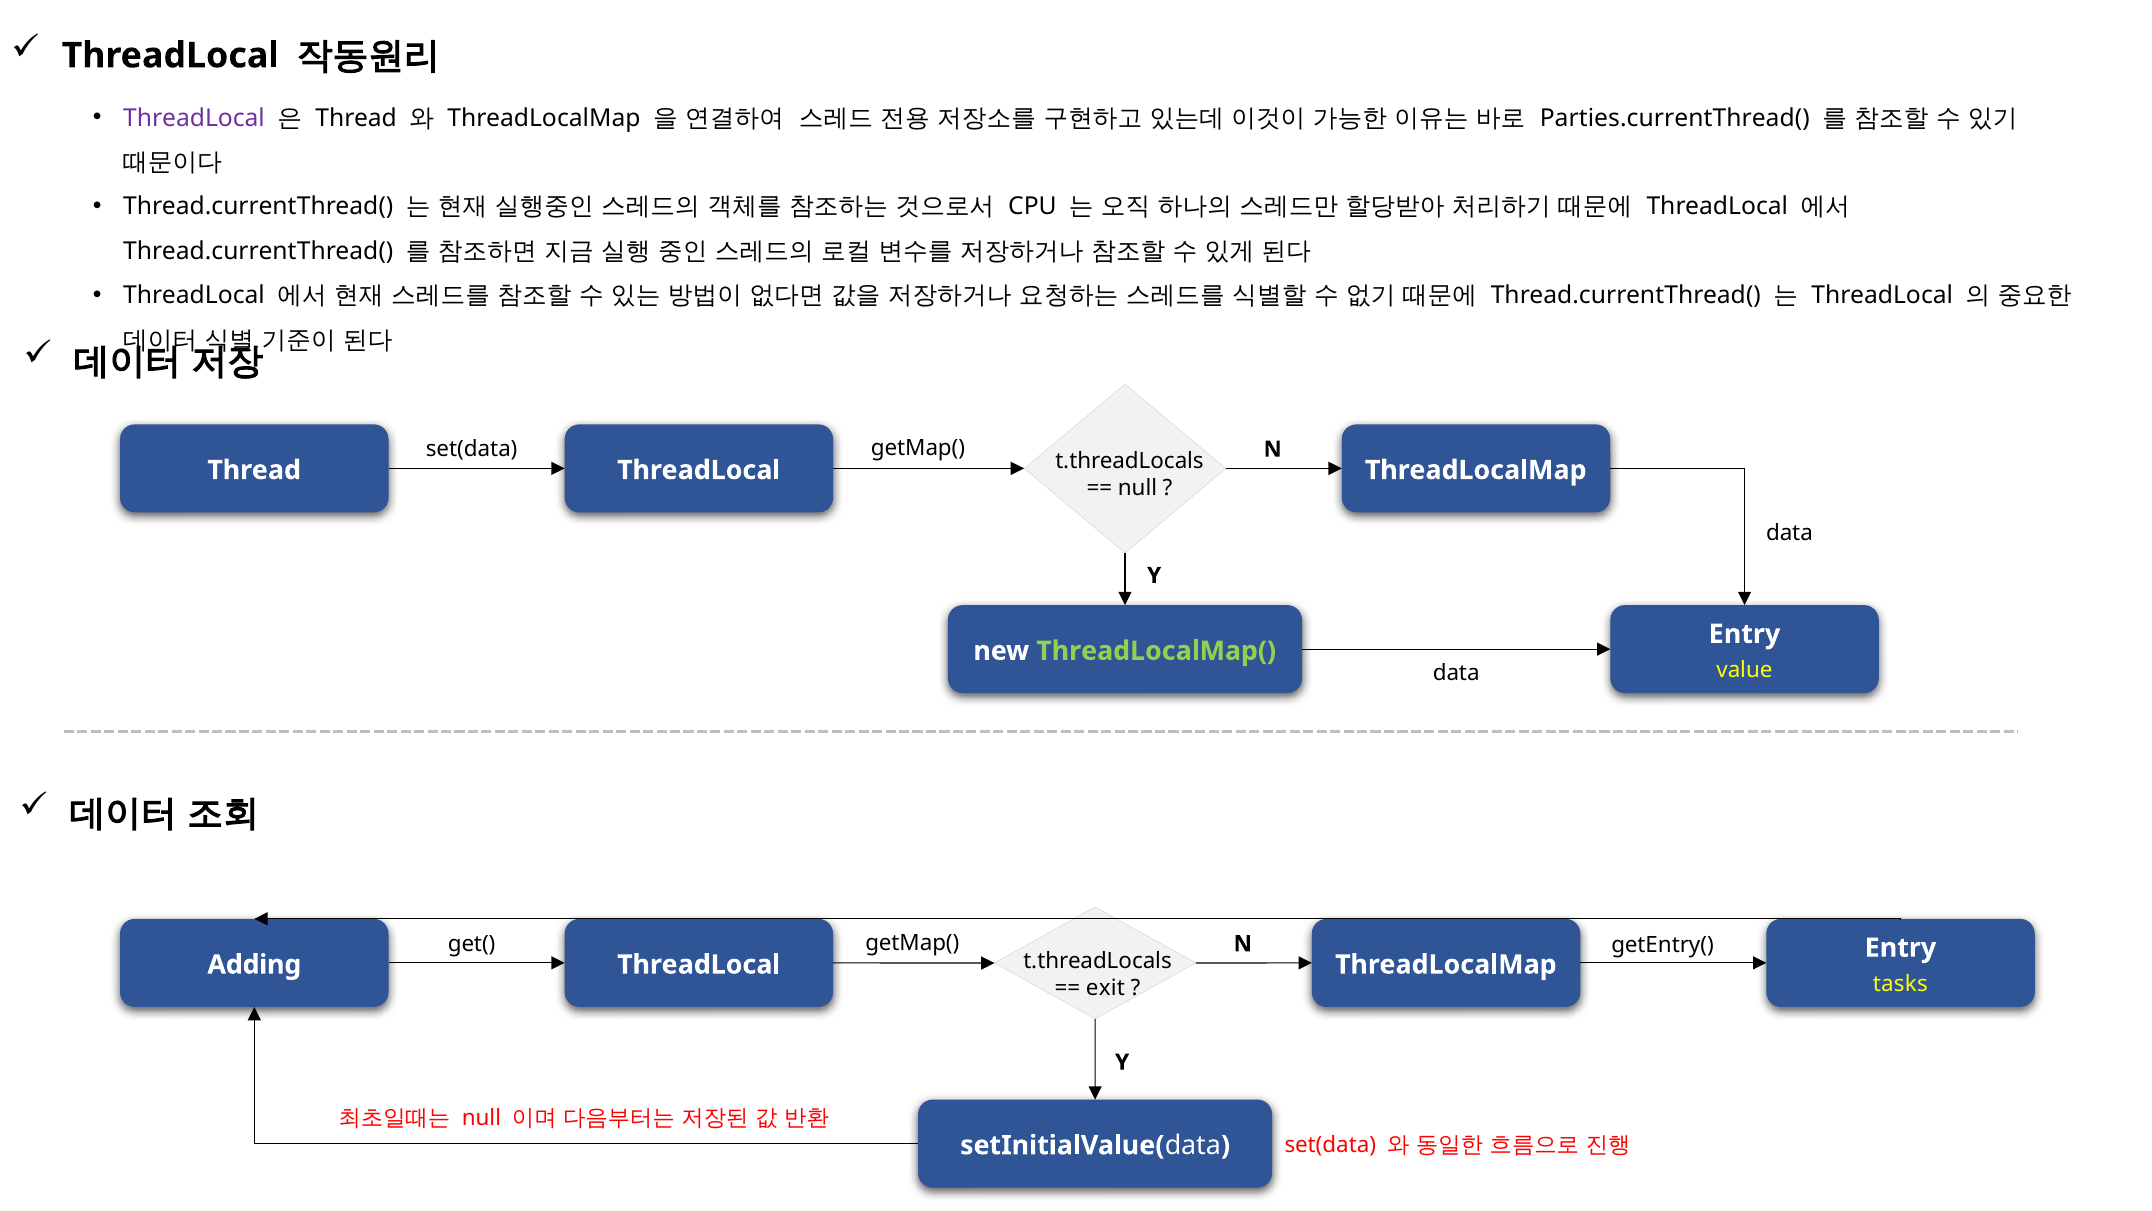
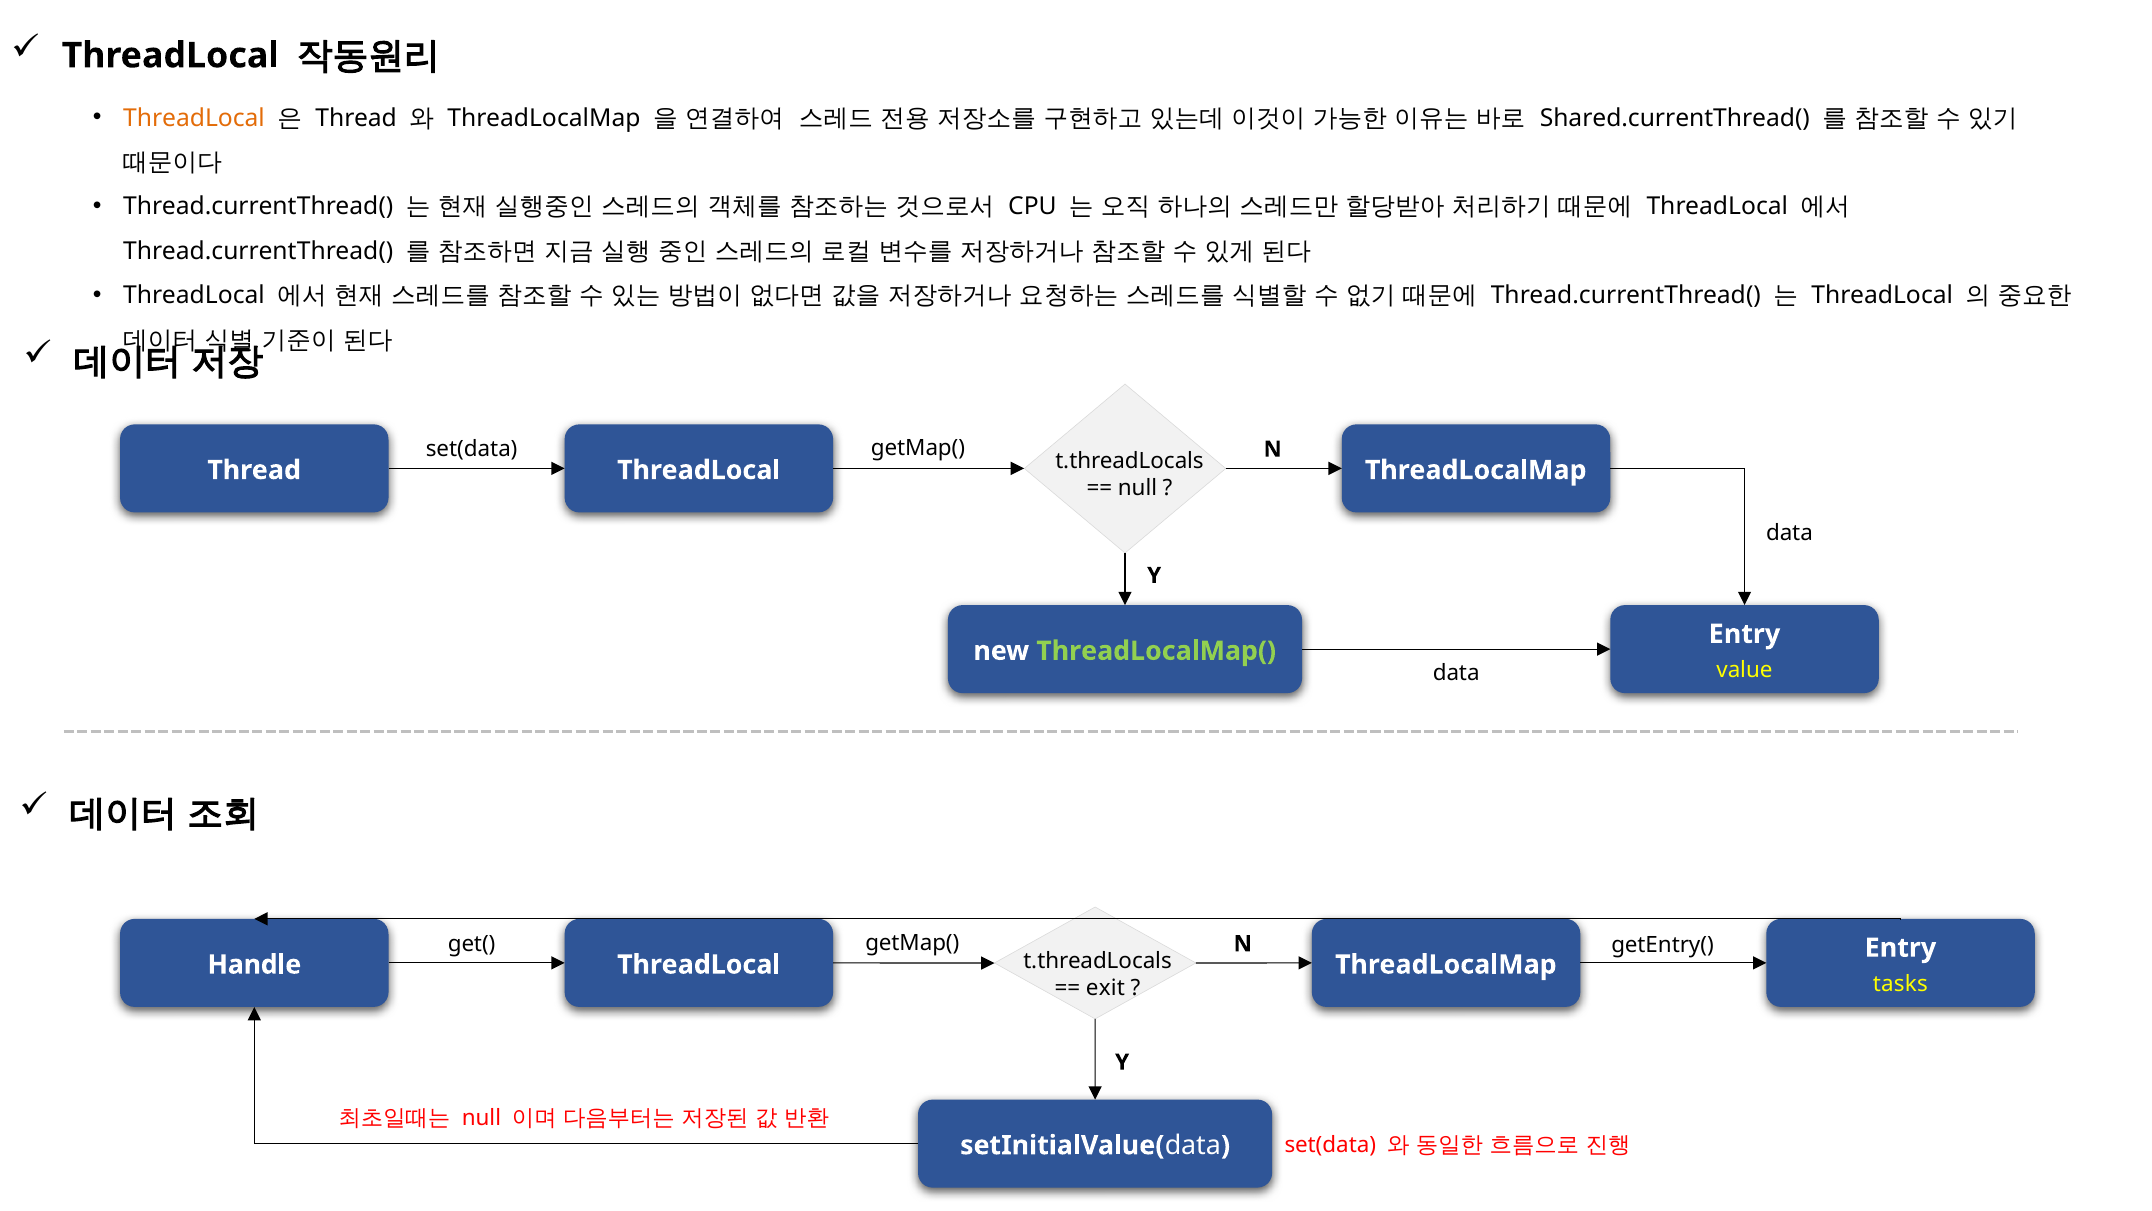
ThreadLocal colour: purple -> orange (194, 118)
Parties.currentThread(: Parties.currentThread( -> Shared.currentThread( (1675, 118)
Adding: Adding -> Handle (254, 964)
